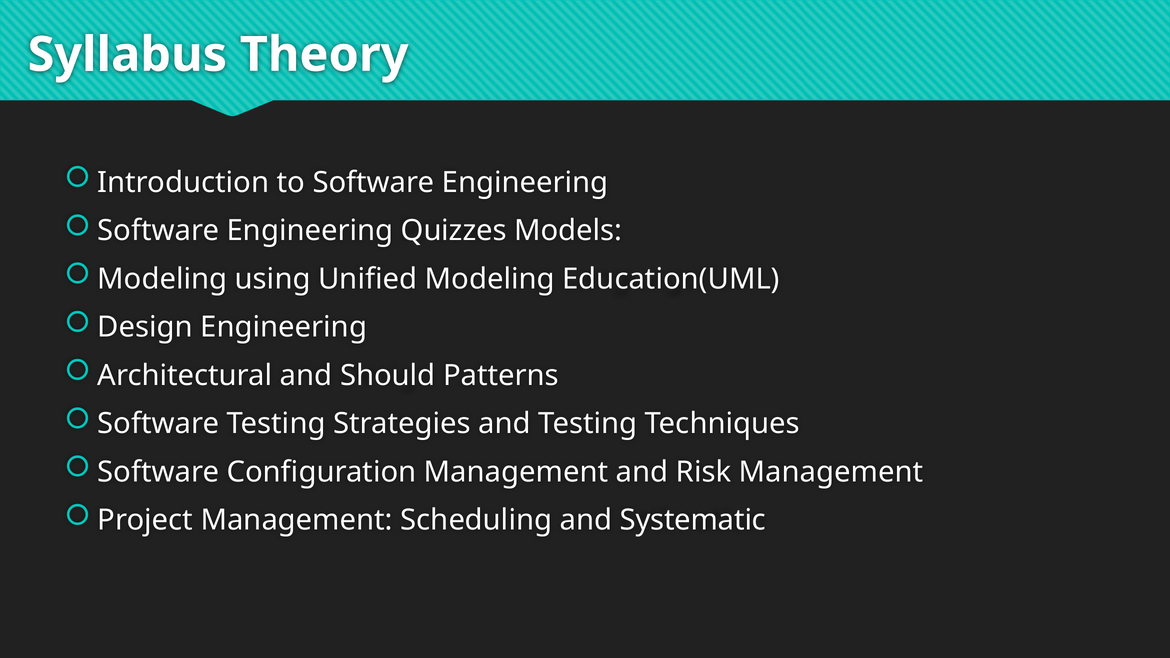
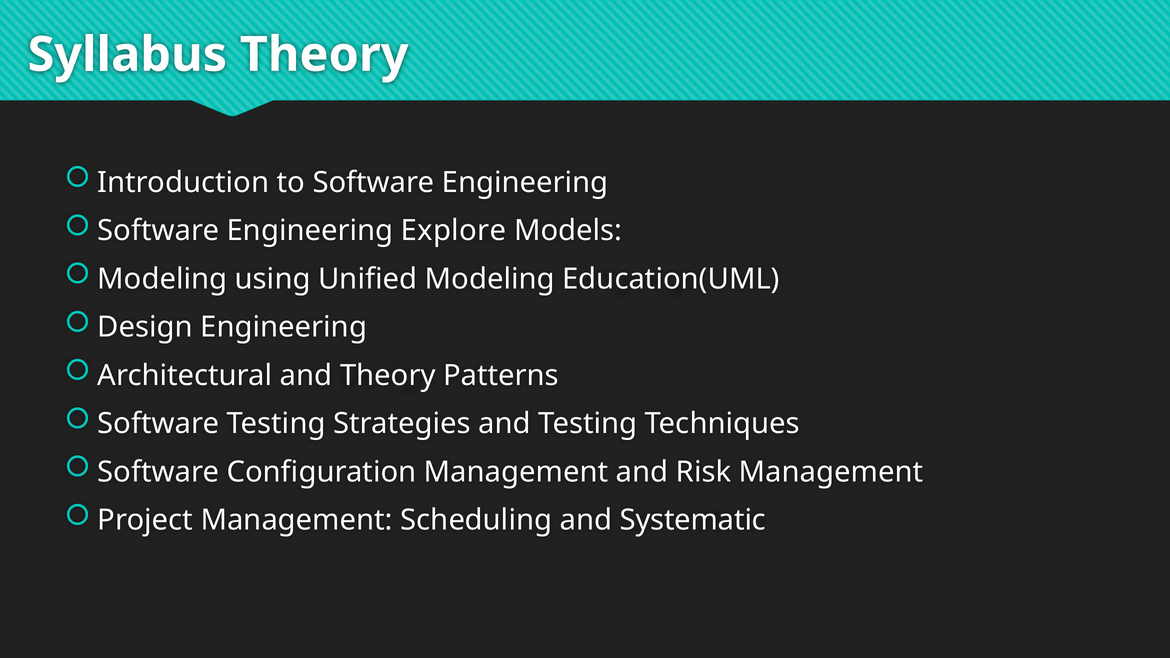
Quizzes: Quizzes -> Explore (453, 231)
and Should: Should -> Theory (388, 376)
